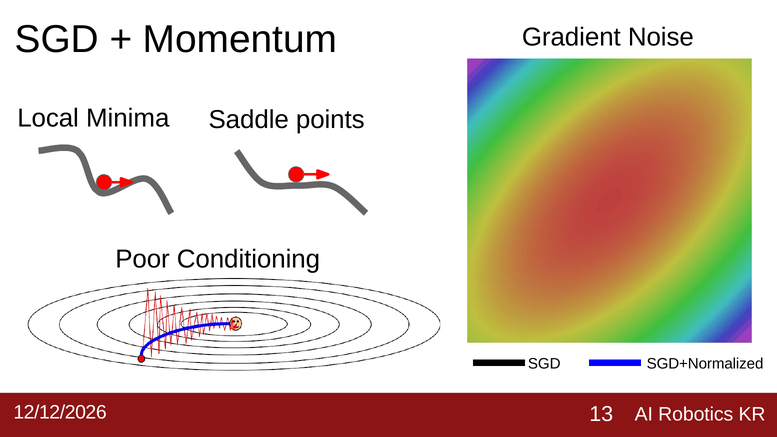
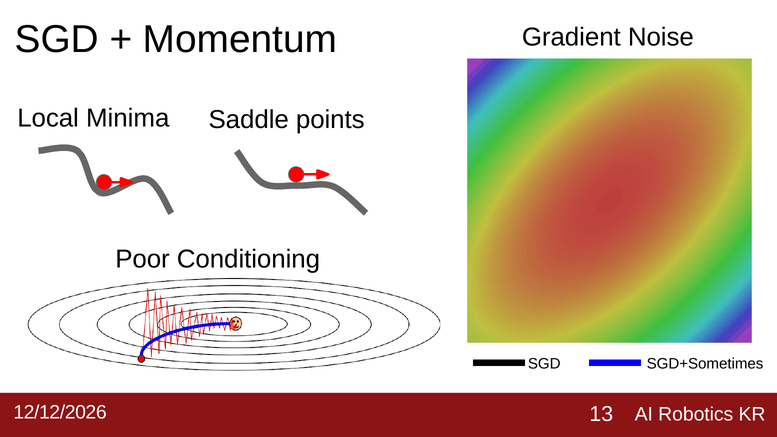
SGD+Normalized: SGD+Normalized -> SGD+Sometimes (705, 364)
